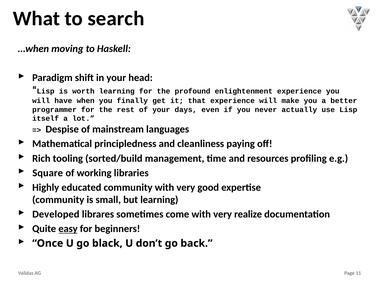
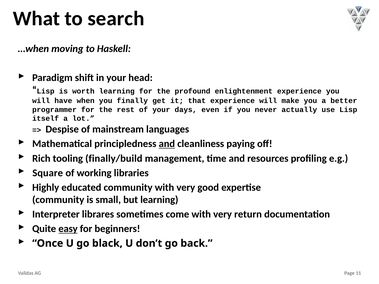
and underline: none -> present (167, 144)
sorted/build: sorted/build -> finally/build (114, 158)
Developed: Developed -> Interpreter (56, 214)
realize: realize -> return (248, 214)
